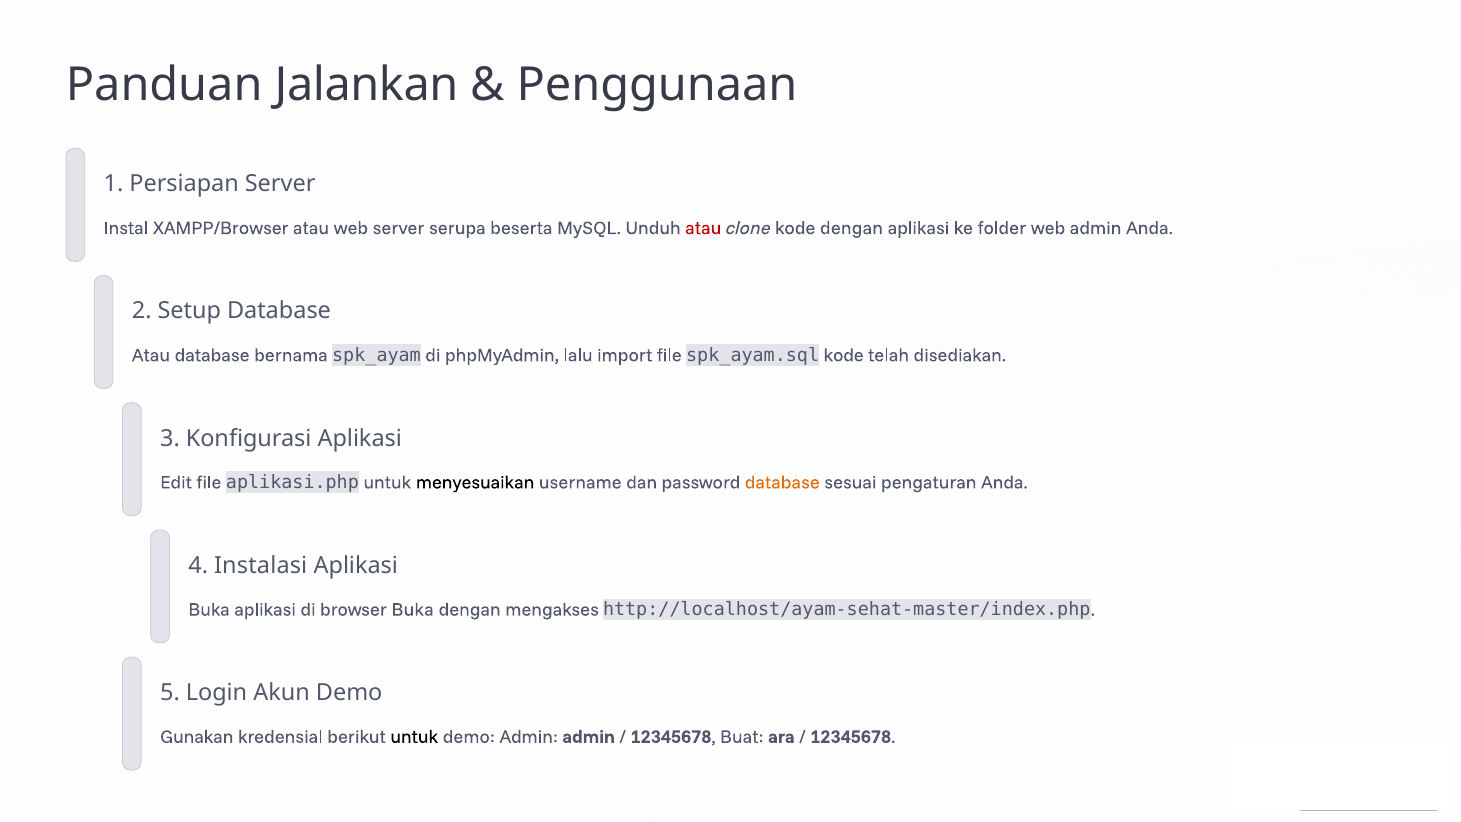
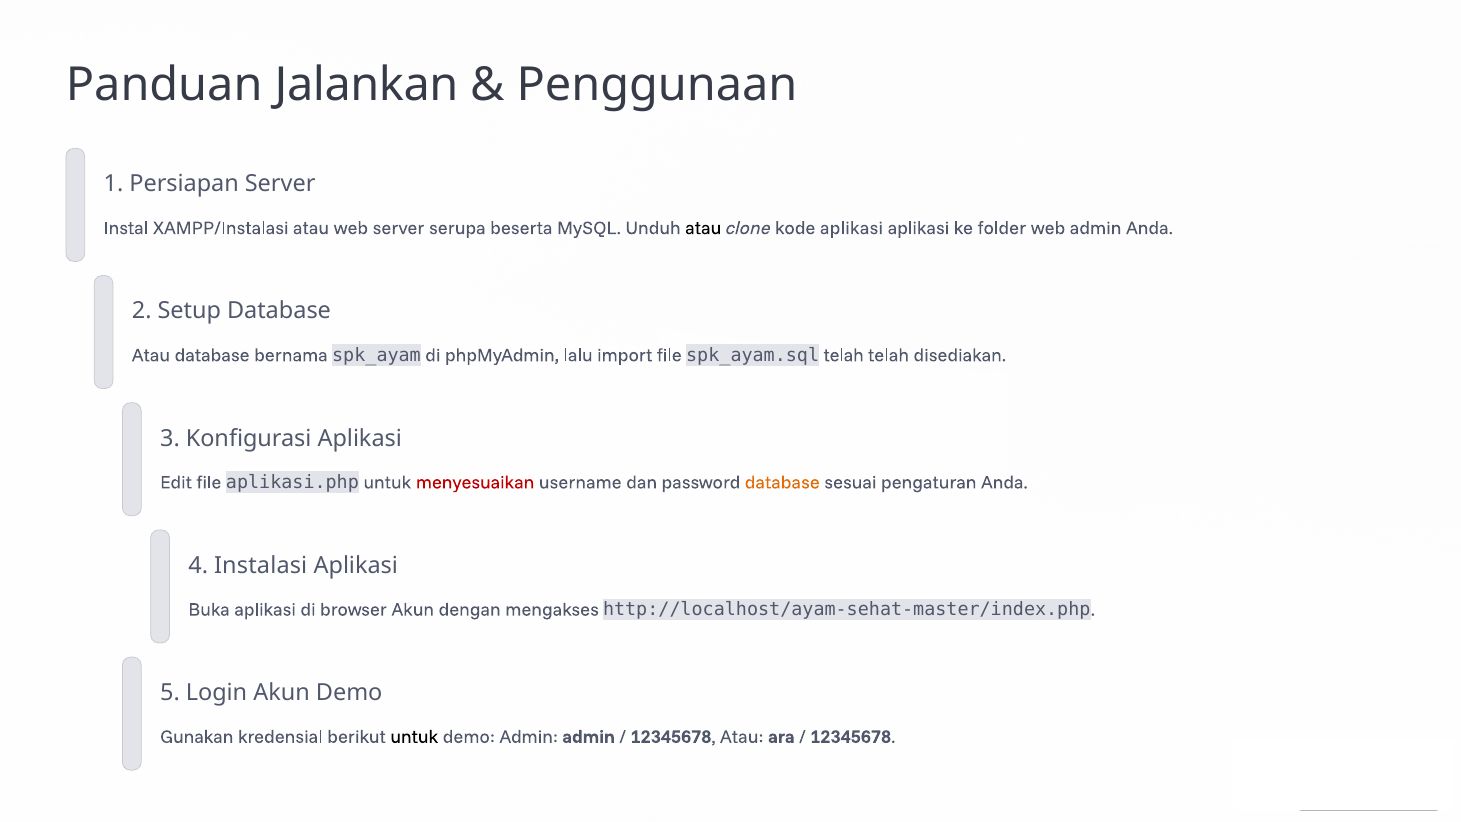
XAMPP/Browser: XAMPP/Browser -> XAMPP/Instalasi (221, 228)
atau colour: red -> black (703, 228)
kode dengan: dengan -> aplikasi (851, 228)
spk_ayam.sql kode: kode -> telah (844, 355)
menyesuaikan colour: black -> red (475, 482)
browser Buka: Buka -> Akun (413, 609)
12345678 Buat: Buat -> Atau (742, 737)
